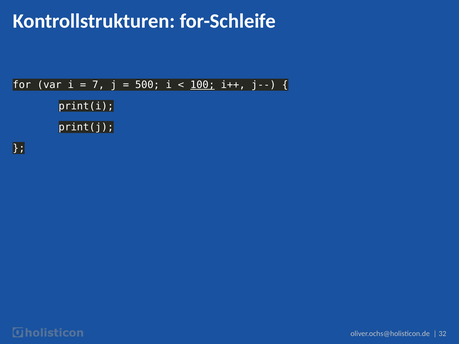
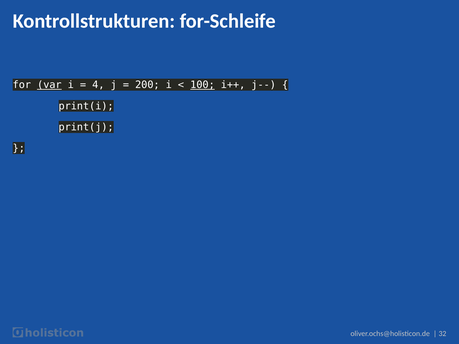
var underline: none -> present (49, 85)
7: 7 -> 4 (98, 85)
500: 500 -> 200 (147, 85)
